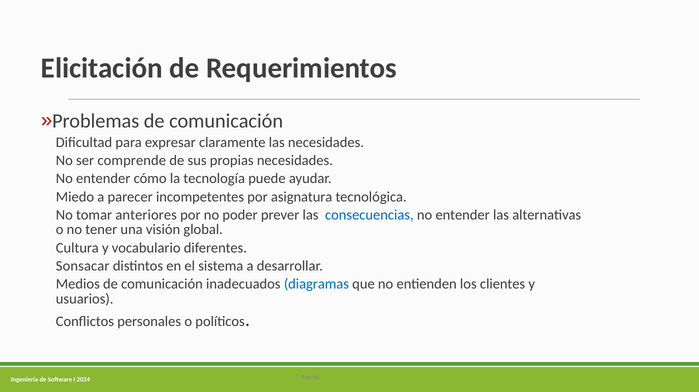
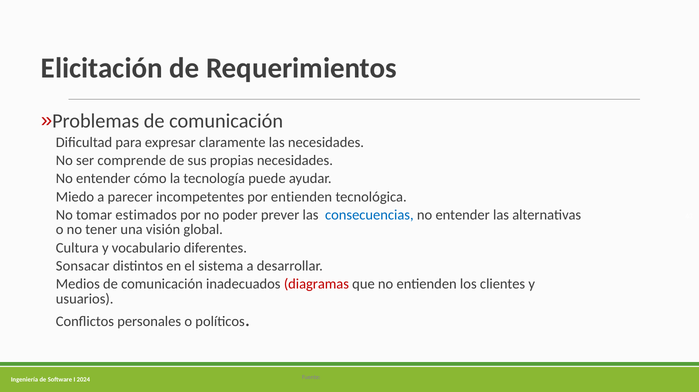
por asignatura: asignatura -> entienden (302, 197)
anteriores: anteriores -> estimados (146, 215)
diagramas colour: blue -> red (316, 284)
